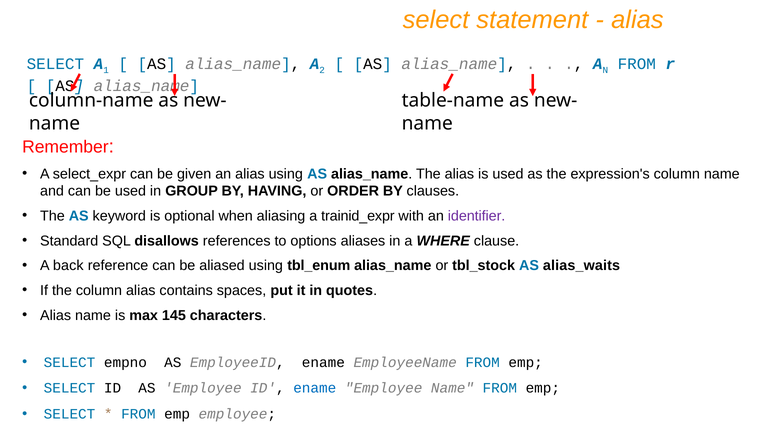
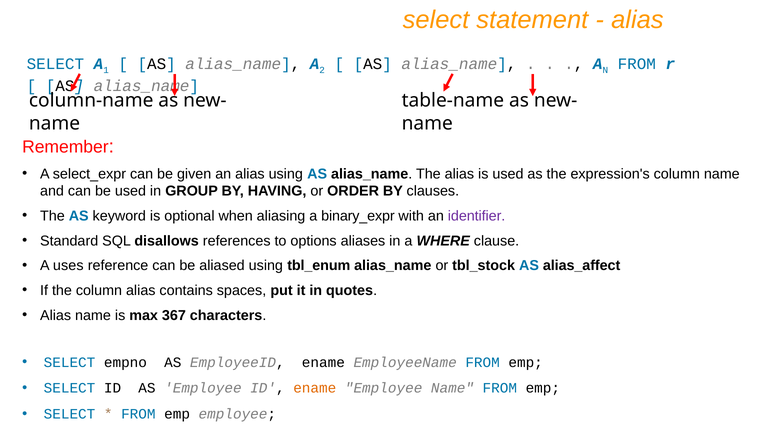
trainid_expr: trainid_expr -> binary_expr (358, 216)
back: back -> uses (68, 266)
alias_waits: alias_waits -> alias_affect (582, 266)
145: 145 -> 367 (174, 316)
ename colour: blue -> orange (315, 389)
